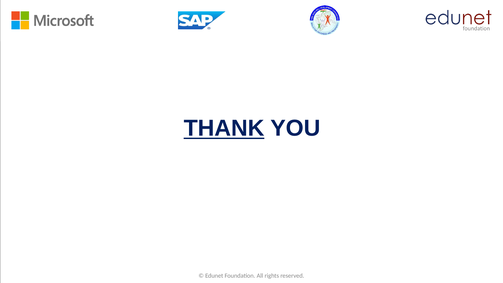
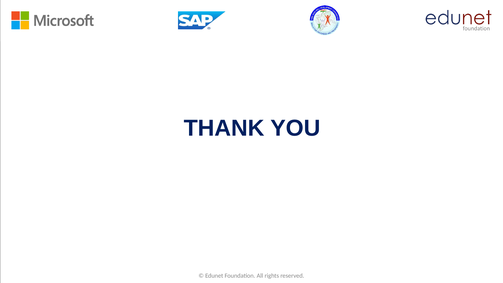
THANK underline: present -> none (224, 128)
